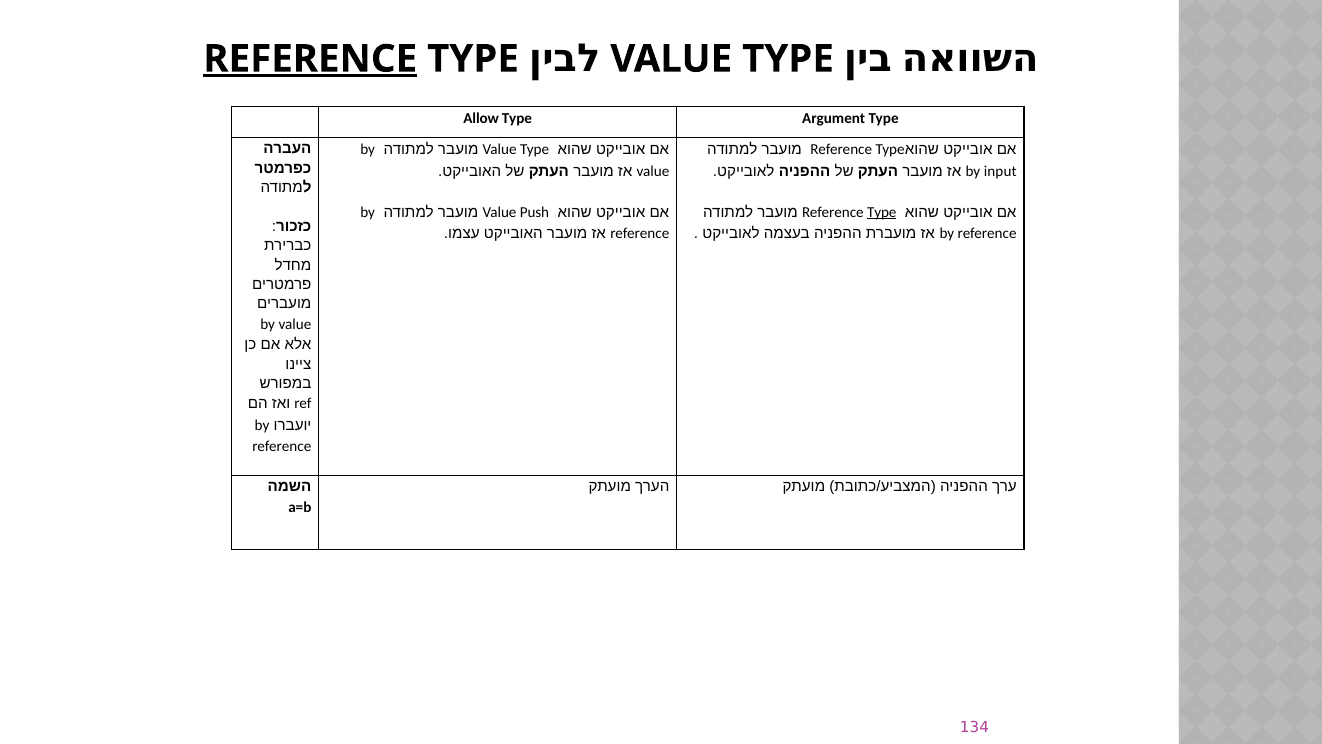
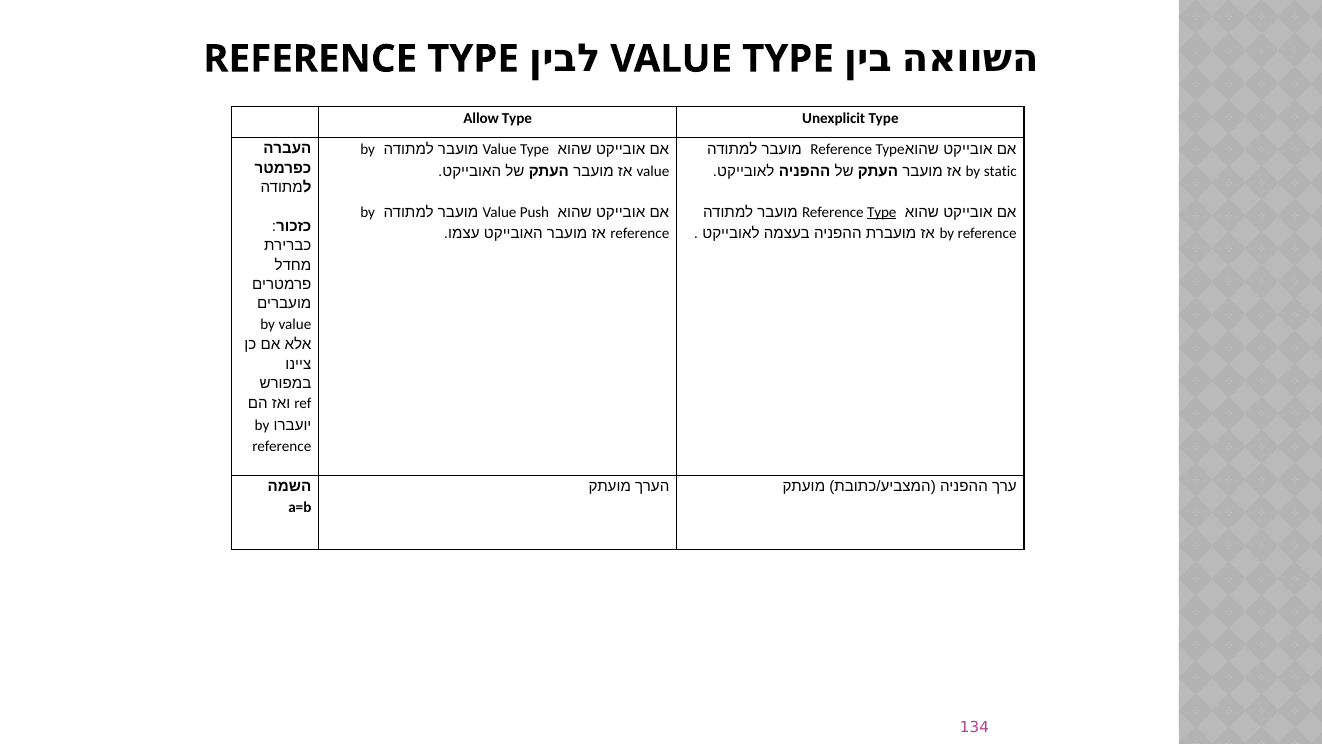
REFERENCE underline: present -> none (310, 59)
Argument: Argument -> Unexplicit (834, 119)
input: input -> static (1000, 171)
